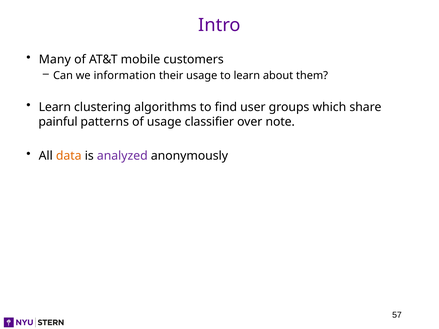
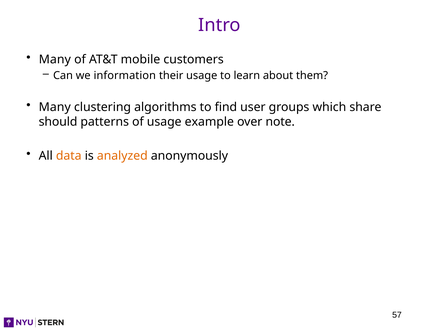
Learn: Learn -> Many (55, 107)
painful: painful -> should (58, 122)
classifier: classifier -> example (209, 122)
analyzed colour: purple -> orange (122, 156)
